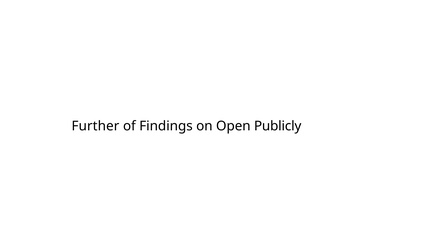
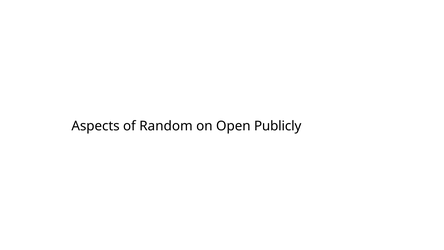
Further: Further -> Aspects (96, 126)
Findings: Findings -> Random (166, 126)
